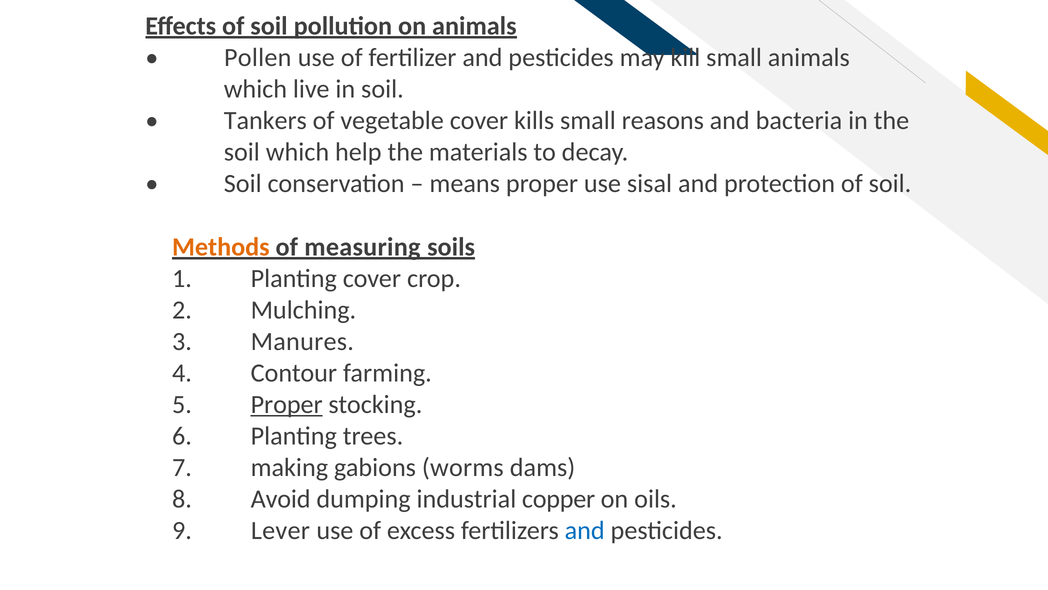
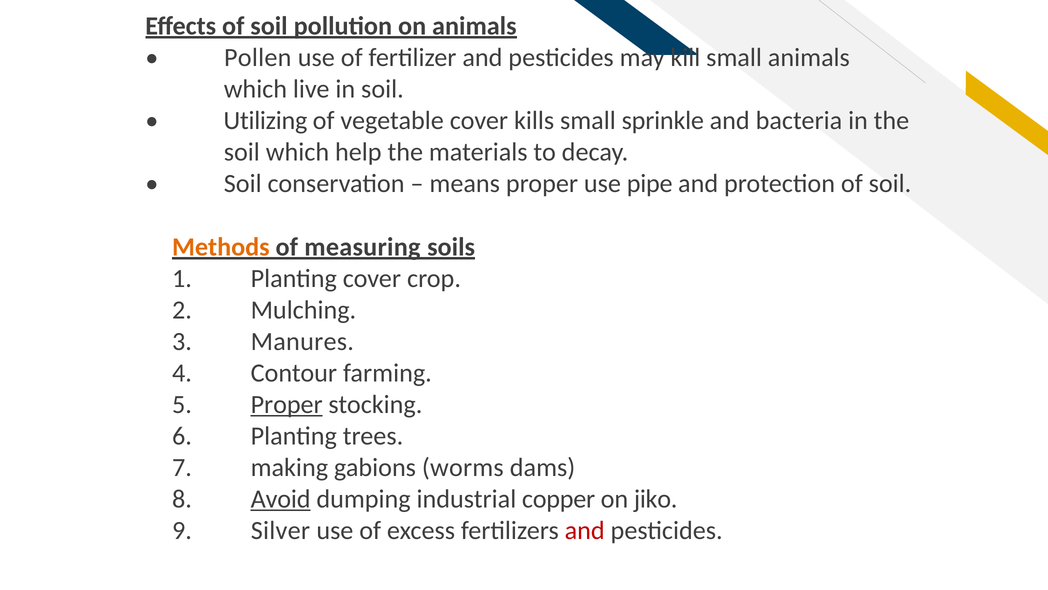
Tankers: Tankers -> Utilizing (265, 120)
reasons: reasons -> sprinkle (663, 120)
sisal: sisal -> pipe (650, 183)
Avoid underline: none -> present (281, 498)
oils: oils -> jiko (656, 498)
Lever: Lever -> Silver (280, 530)
and colour: blue -> red (585, 530)
